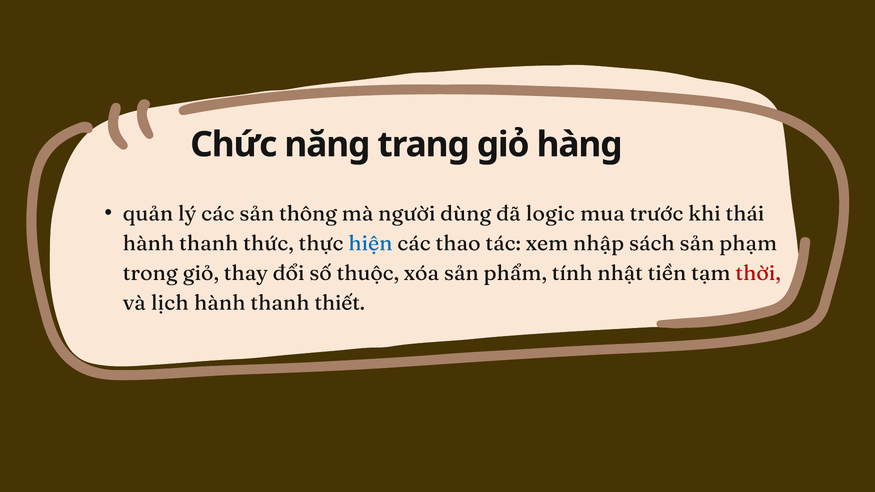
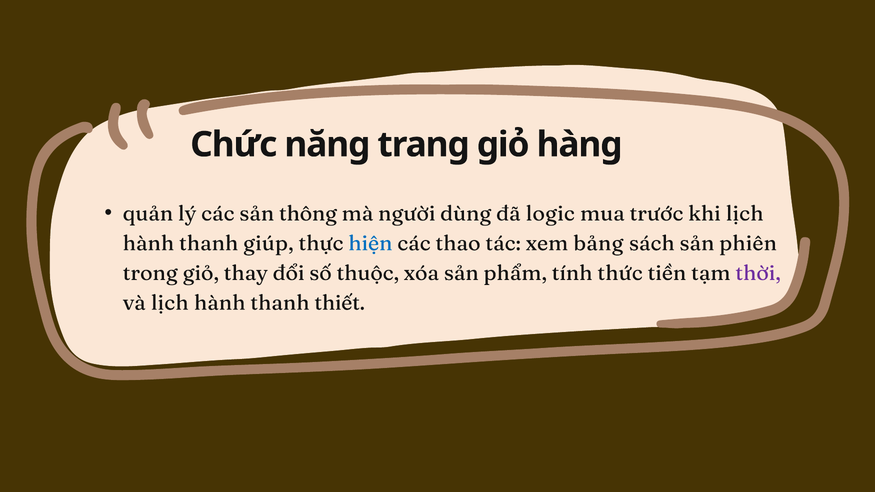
khi thái: thái -> lịch (745, 214)
thức: thức -> giúp (268, 243)
nhập: nhập -> bảng (598, 243)
phạm: phạm -> phiên (748, 243)
nhật: nhật -> thức (620, 273)
thời colour: red -> purple (758, 273)
